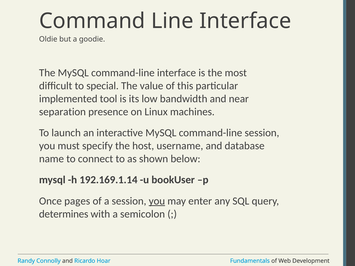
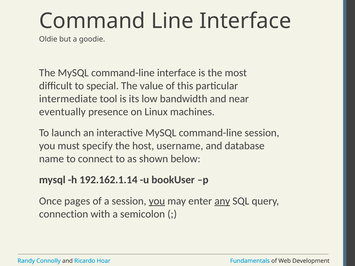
implemented: implemented -> intermediate (68, 99)
separation: separation -> eventually (62, 112)
192.169.1.14: 192.169.1.14 -> 192.162.1.14 (108, 180)
any underline: none -> present (222, 201)
determines: determines -> connection (64, 214)
